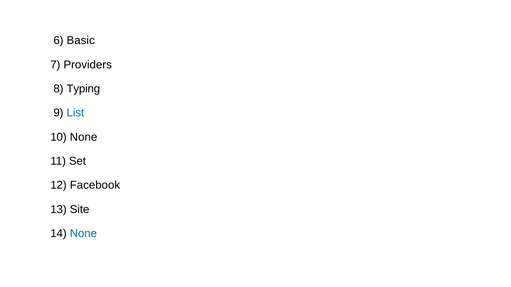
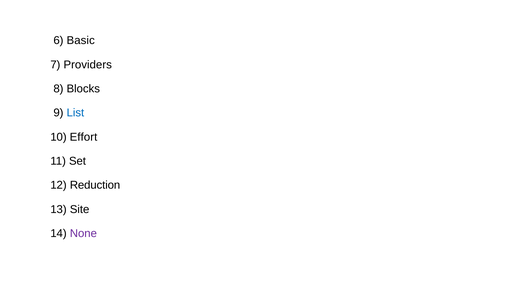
Typing: Typing -> Blocks (83, 89)
10 None: None -> Effort (84, 137)
Facebook: Facebook -> Reduction (95, 186)
None colour: blue -> purple (83, 234)
